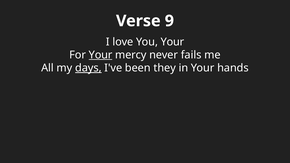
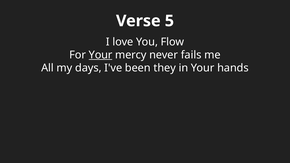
9: 9 -> 5 (169, 21)
You Your: Your -> Flow (172, 42)
days underline: present -> none (88, 68)
